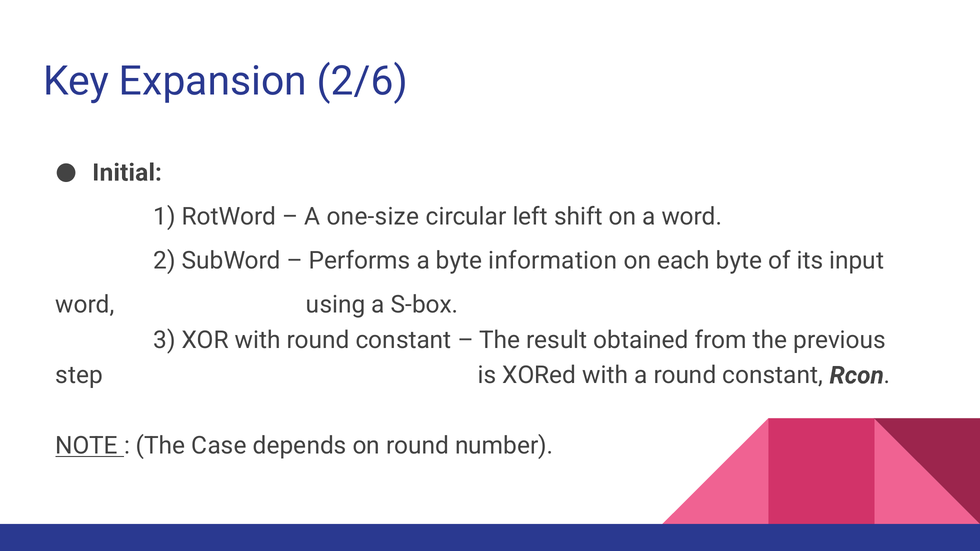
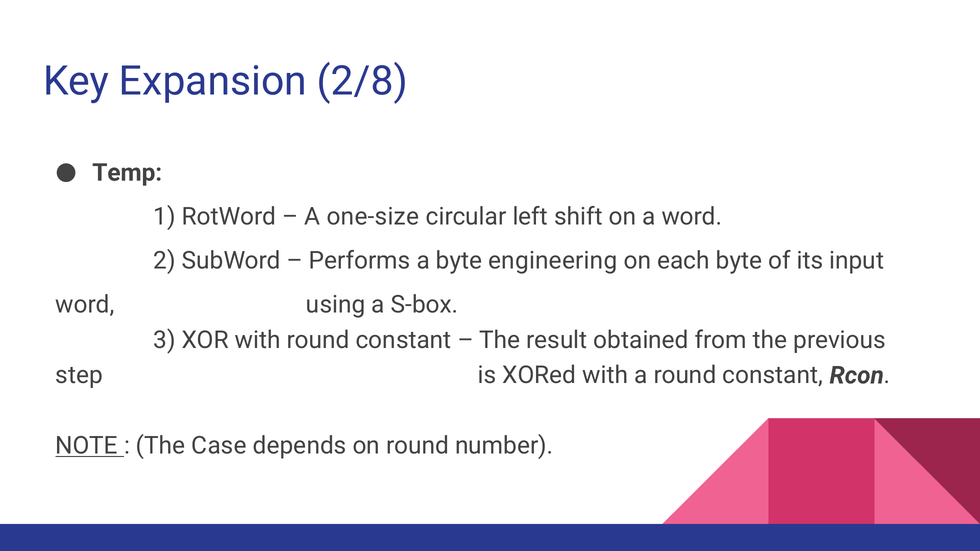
2/6: 2/6 -> 2/8 (362, 81)
Initial: Initial -> Temp (127, 173)
information: information -> engineering (553, 261)
